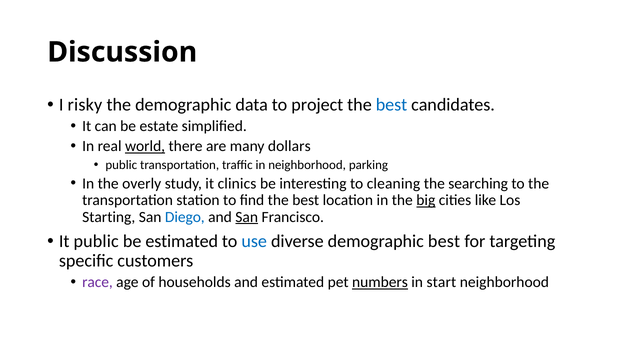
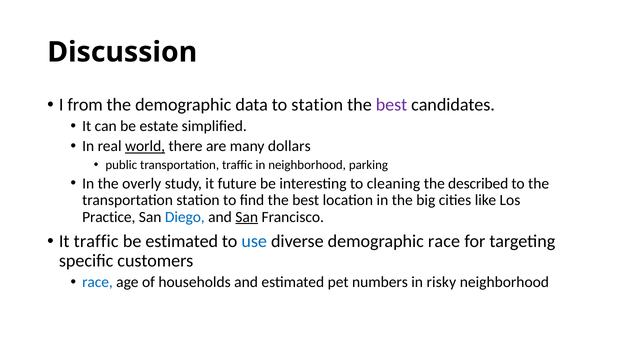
risky: risky -> from (85, 105)
to project: project -> station (317, 105)
best colour: blue -> purple (391, 105)
clinics: clinics -> future (237, 183)
searching: searching -> described (478, 183)
big underline: present -> none (426, 200)
Starting: Starting -> Practice (109, 217)
It public: public -> traffic (96, 241)
demographic best: best -> race (444, 241)
race colour: purple -> blue (97, 282)
numbers underline: present -> none (380, 282)
start: start -> risky (441, 282)
